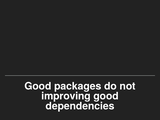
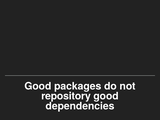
improving: improving -> repository (66, 96)
